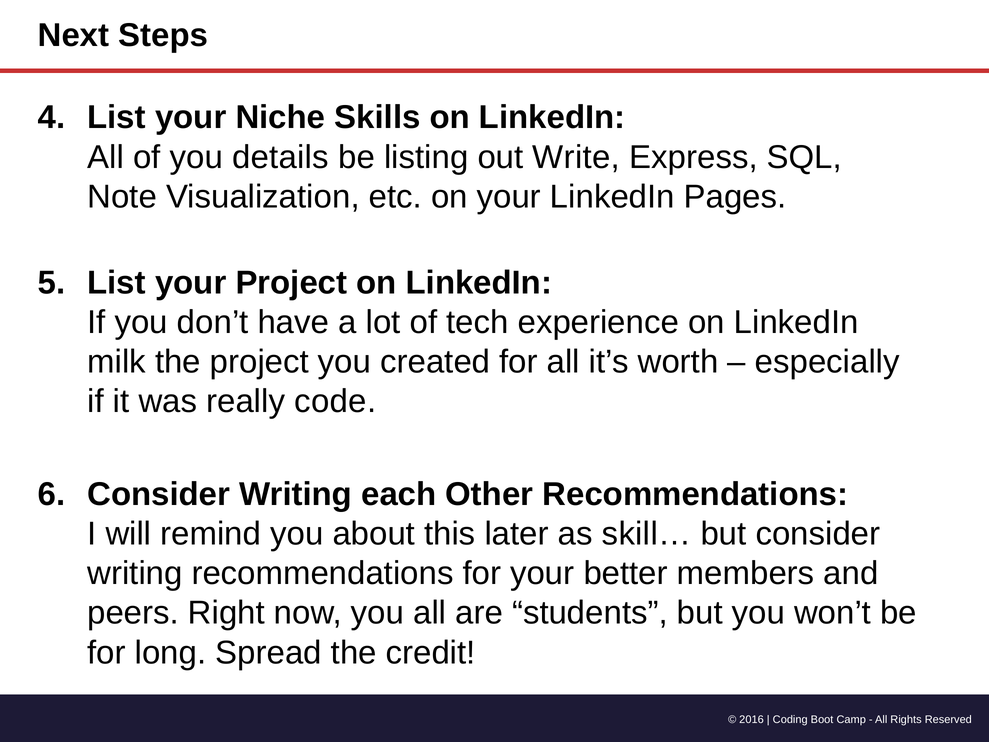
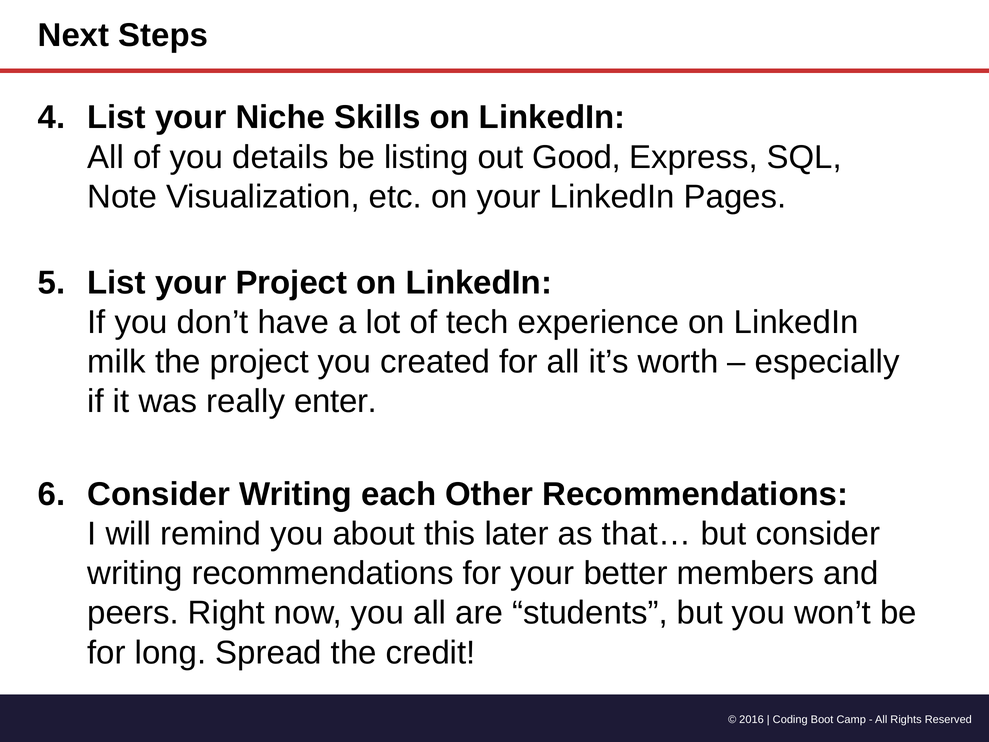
Write: Write -> Good (576, 157)
code: code -> enter (336, 401)
skill…: skill… -> that… (646, 534)
